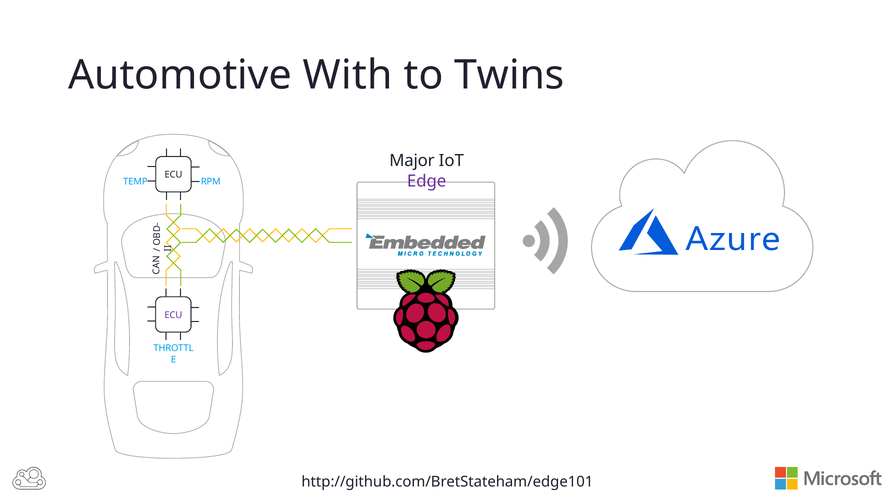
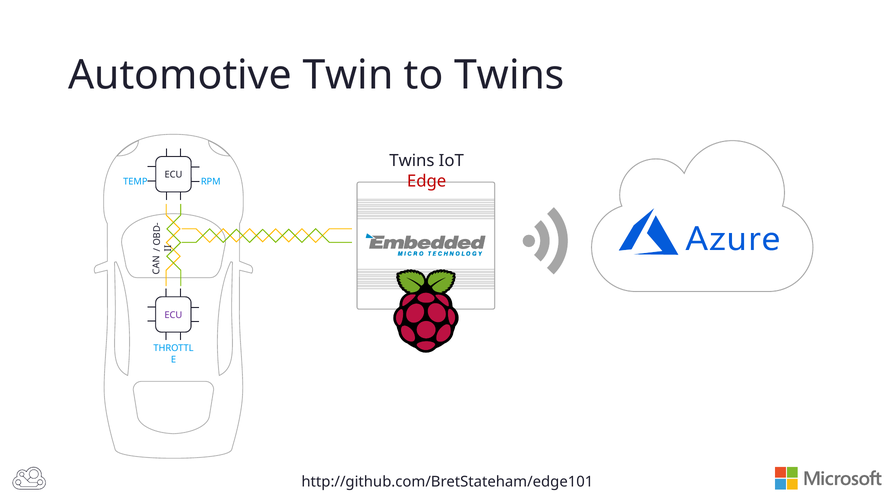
With: With -> Twin (348, 75)
Major: Major -> Twins (412, 161)
Edge colour: purple -> red (427, 181)
